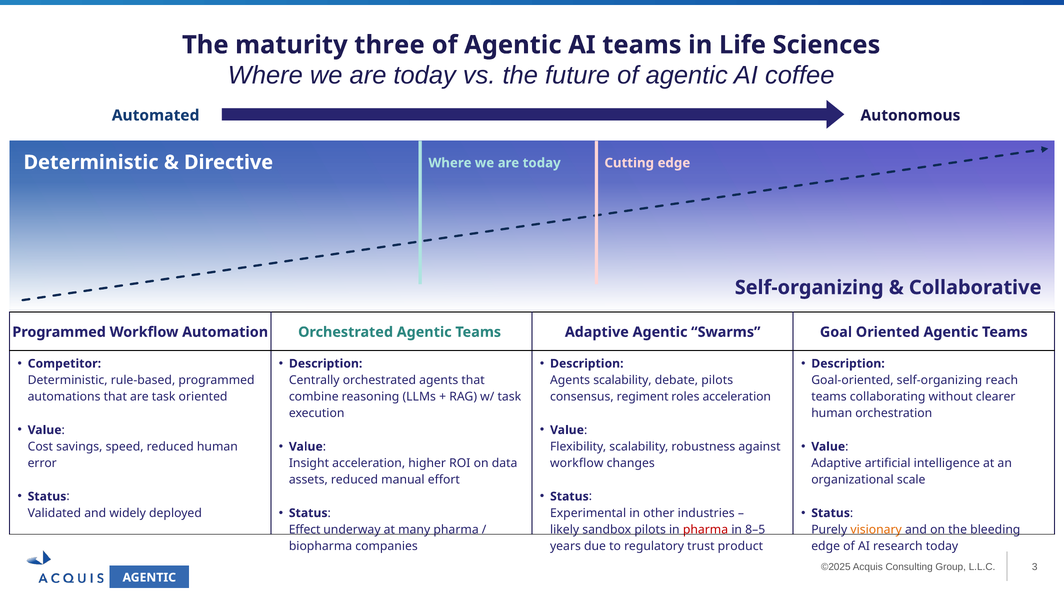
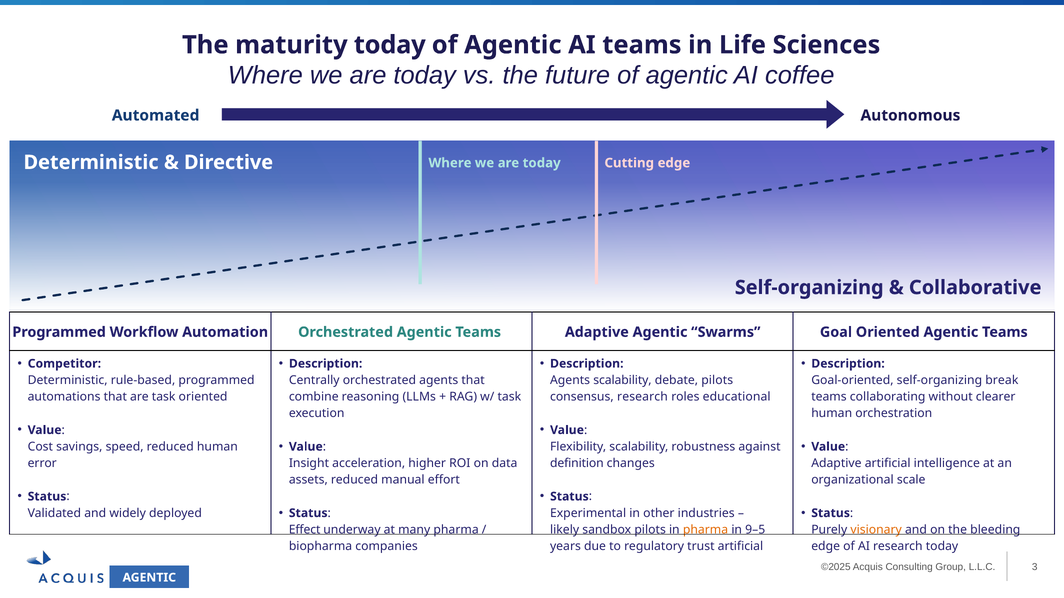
maturity three: three -> today (390, 45)
reach: reach -> break (1002, 381)
consensus regiment: regiment -> research (642, 397)
roles acceleration: acceleration -> educational (737, 397)
workflow: workflow -> definition (577, 464)
pharma colour: red -> orange (705, 530)
8–5: 8–5 -> 9–5 (755, 530)
trust product: product -> artificial (740, 547)
